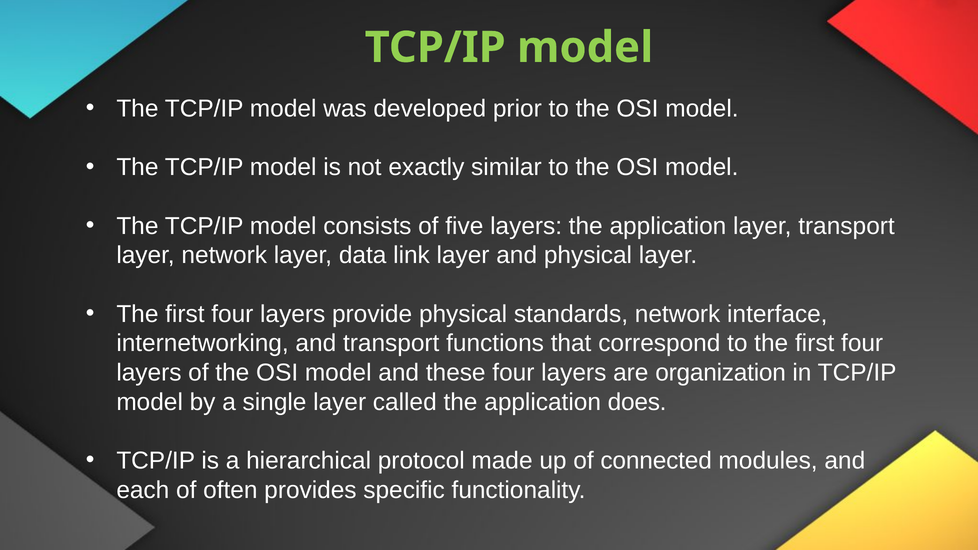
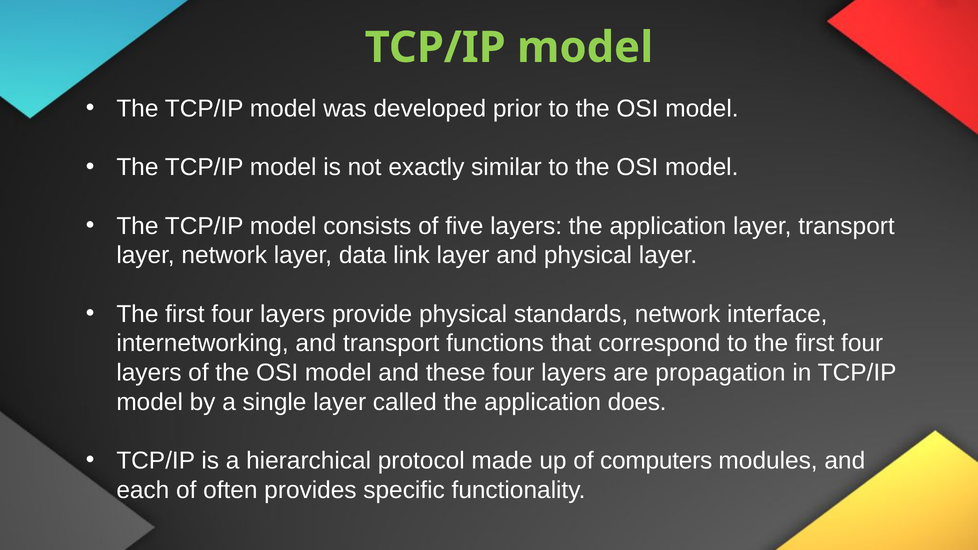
organization: organization -> propagation (720, 373)
connected: connected -> computers (656, 461)
